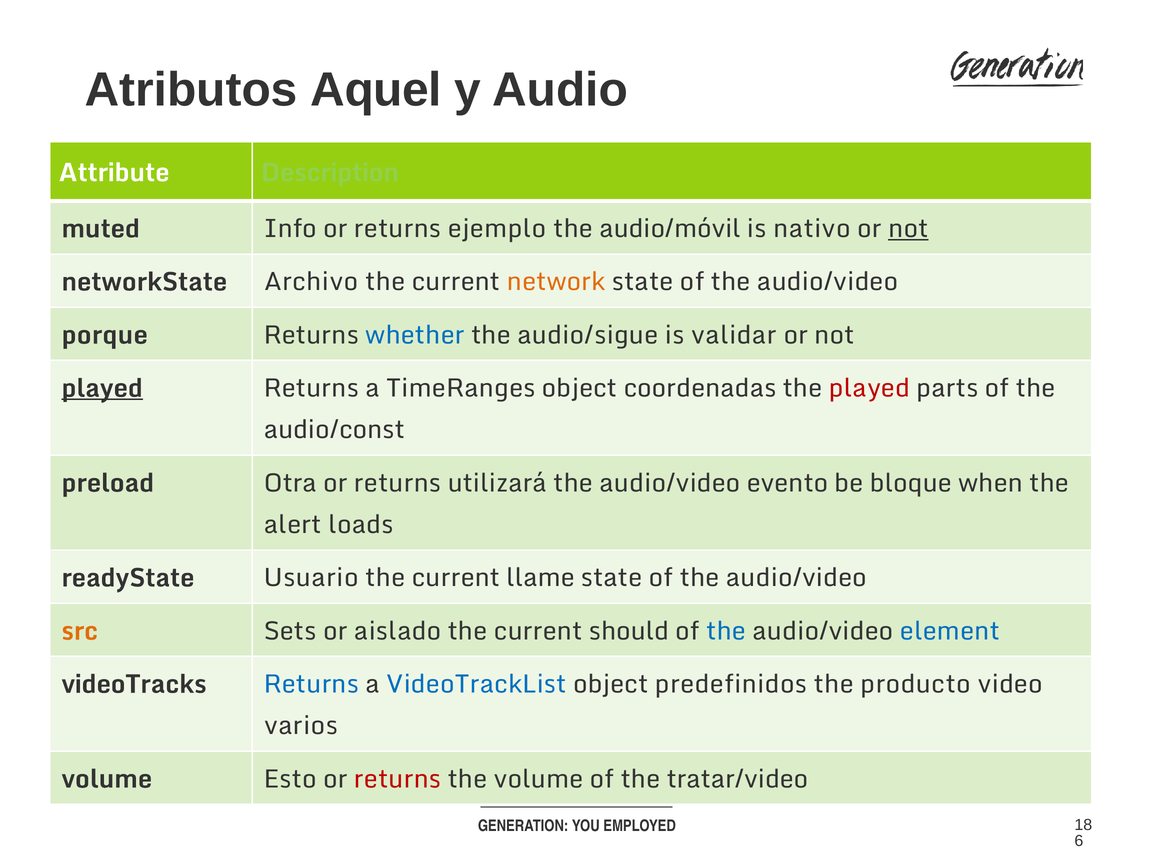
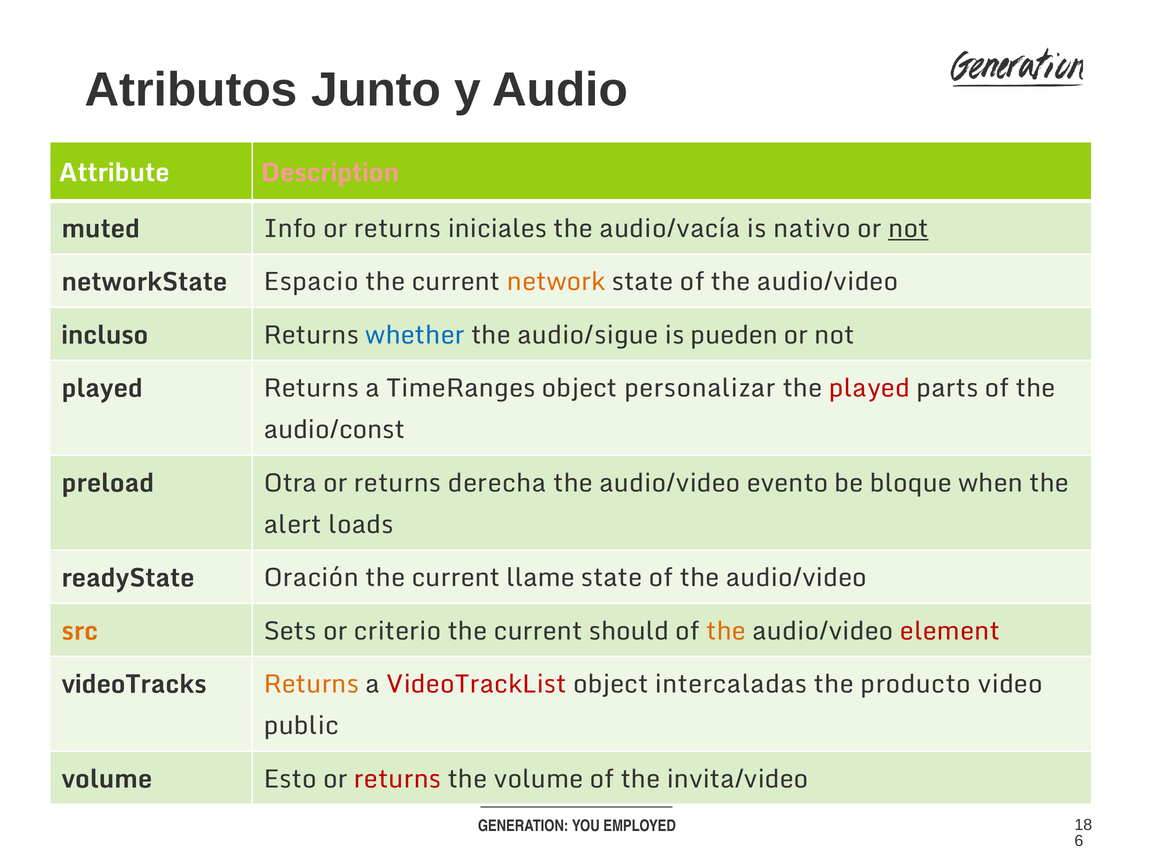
Aquel: Aquel -> Junto (376, 90)
Description colour: light green -> pink (330, 173)
ejemplo: ejemplo -> iniciales (497, 229)
audio/móvil: audio/móvil -> audio/vacía (670, 229)
Archivo: Archivo -> Espacio (311, 282)
porque: porque -> incluso (105, 335)
validar: validar -> pueden (734, 335)
played underline: present -> none (102, 388)
coordenadas: coordenadas -> personalizar (700, 388)
utilizará: utilizará -> derecha (497, 483)
Usuario: Usuario -> Oración (311, 578)
aislado: aislado -> criterio (398, 631)
the colour: blue -> orange (726, 631)
element colour: blue -> red (950, 631)
Returns colour: blue -> orange (311, 684)
VideoTrackList colour: blue -> red (476, 684)
predefinidos: predefinidos -> intercaladas (731, 684)
varios: varios -> public (301, 726)
tratar/video: tratar/video -> invita/video (737, 779)
